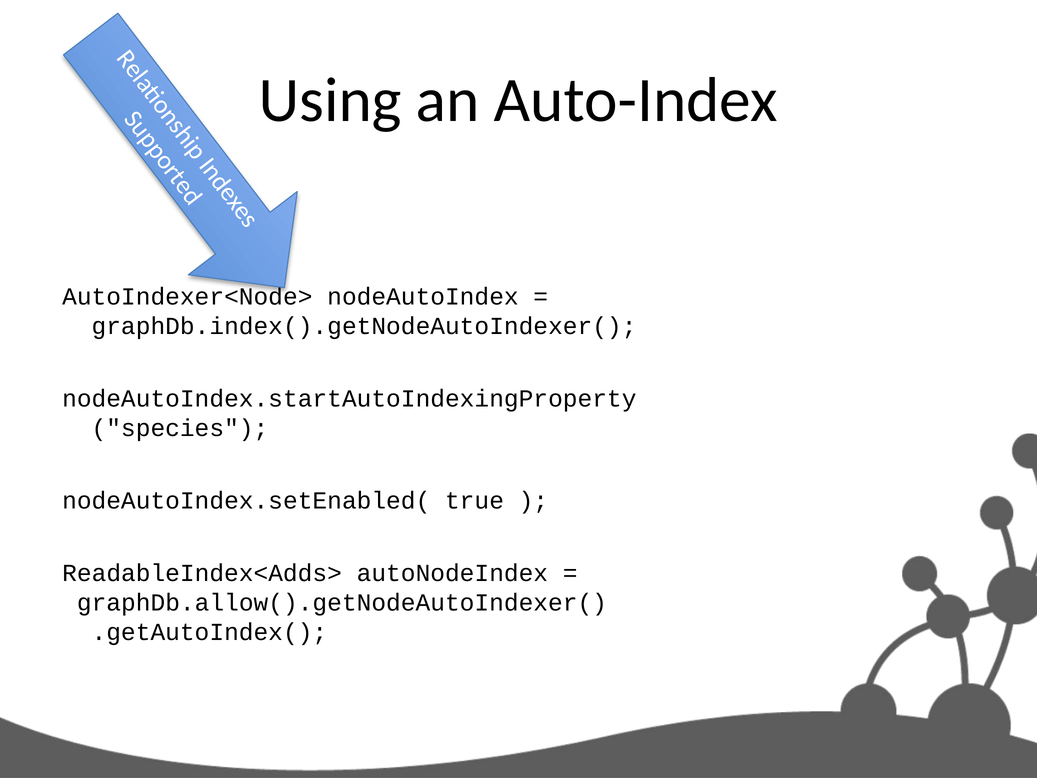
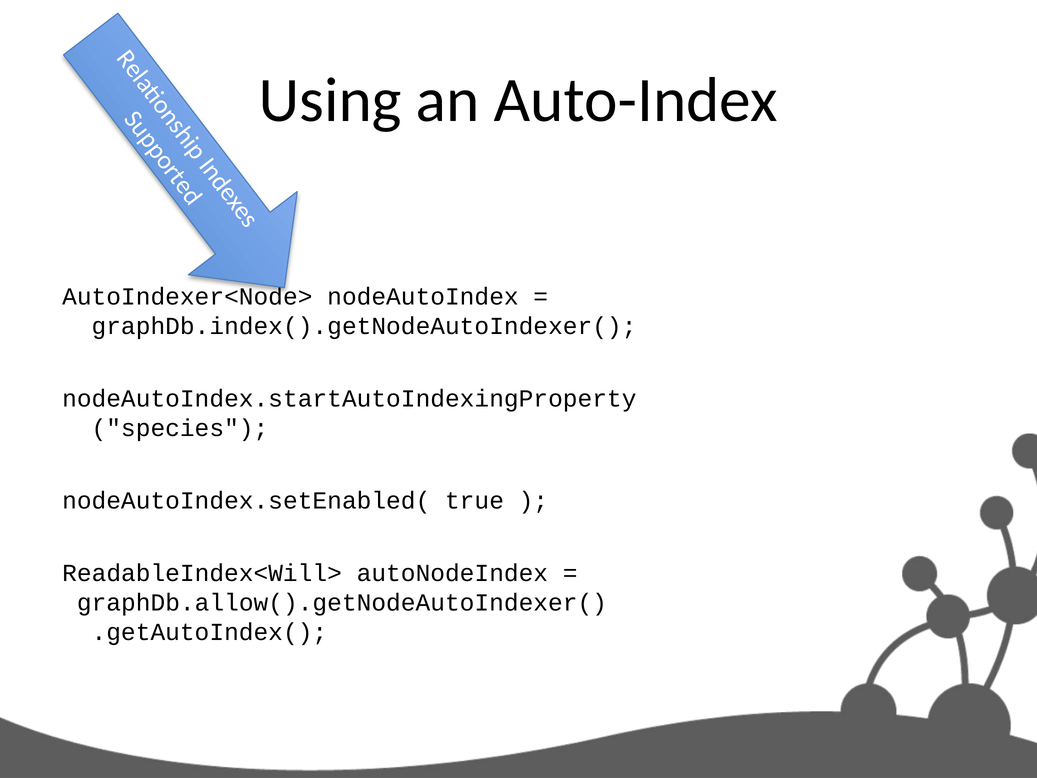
ReadableIndex<Adds>: ReadableIndex<Adds> -> ReadableIndex<Will> (202, 573)
